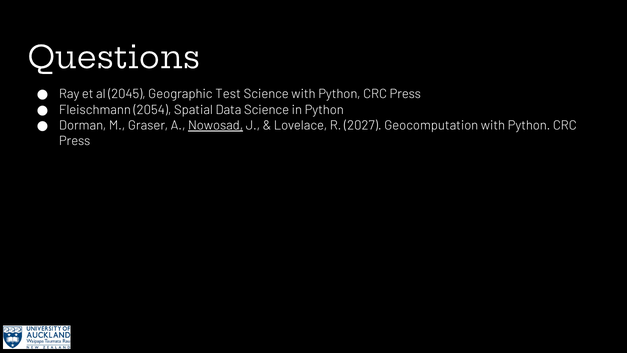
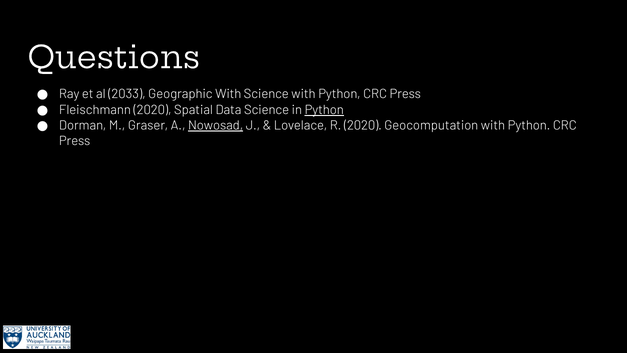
2045: 2045 -> 2033 (127, 94)
Geographic Test: Test -> With (228, 94)
Fleischmann 2054: 2054 -> 2020 (153, 110)
Python underline: none -> present (324, 110)
R 2027: 2027 -> 2020 (363, 125)
